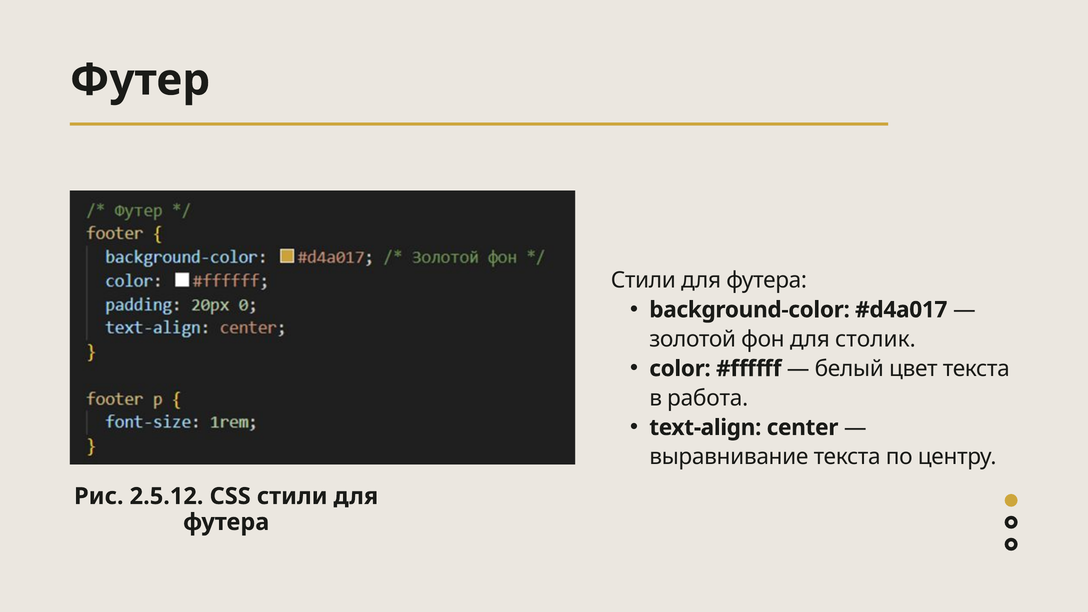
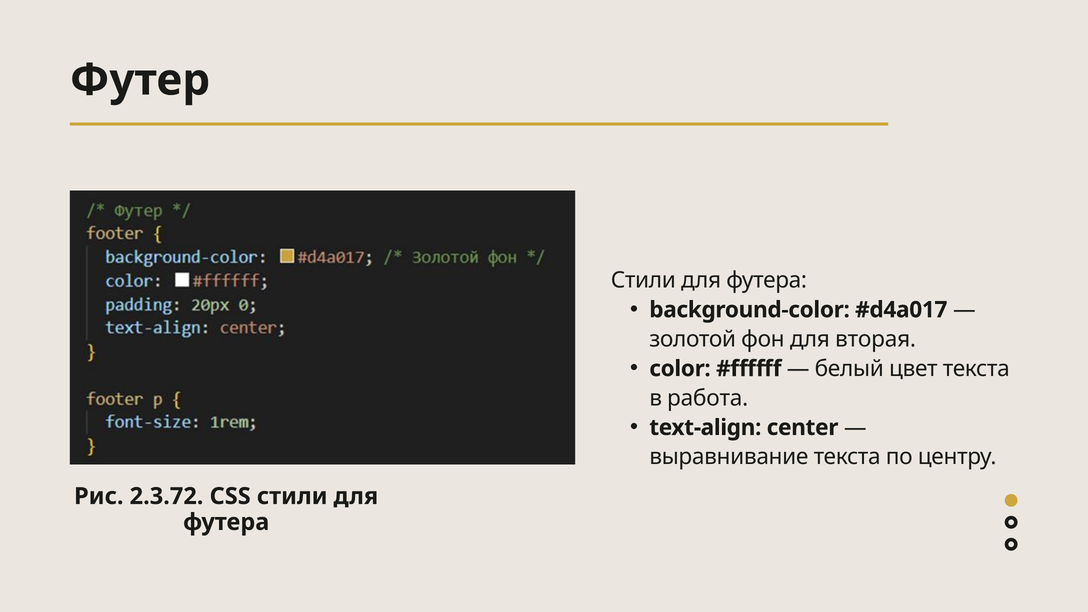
столик: столик -> вторая (876, 339)
2.5.12: 2.5.12 -> 2.3.72 (167, 496)
